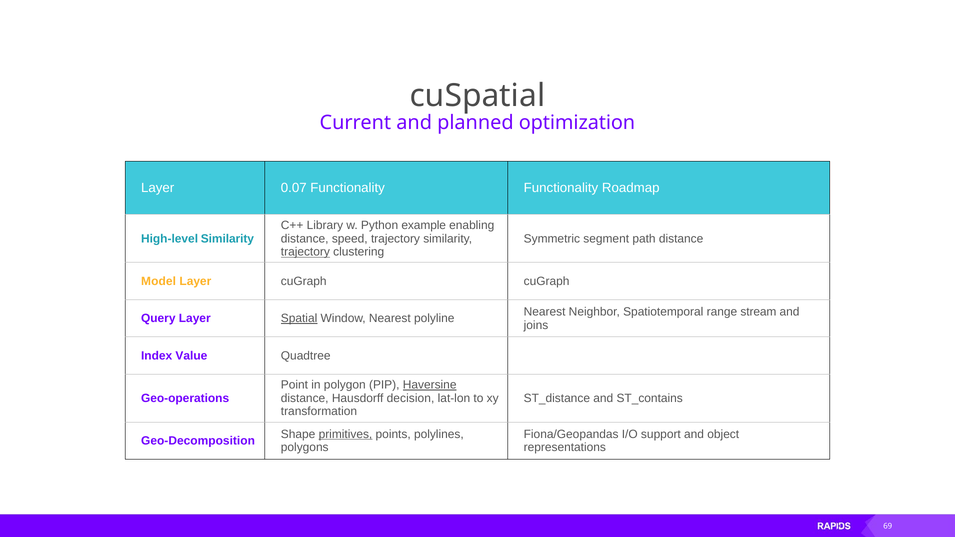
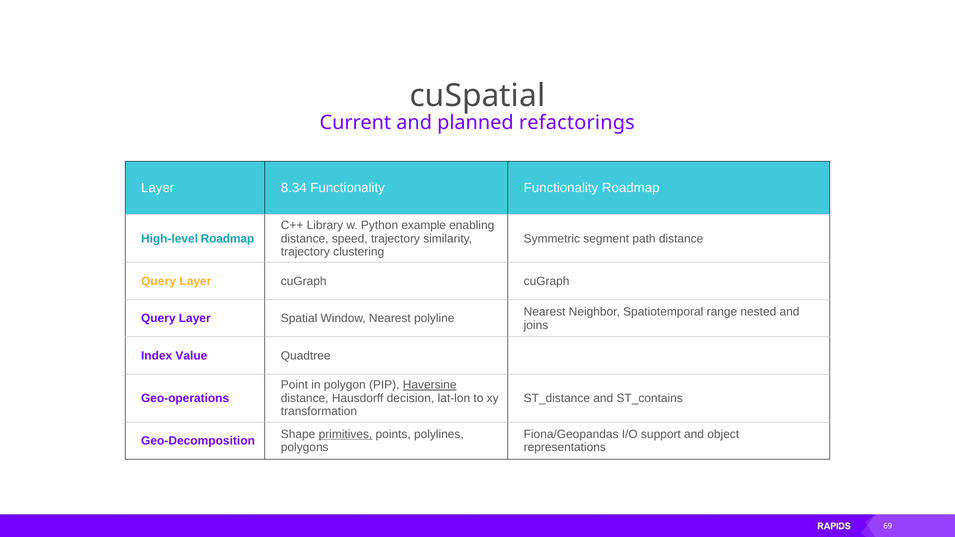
optimization: optimization -> refactorings (577, 123)
0.07: 0.07 -> 8.34 (294, 188)
High-level Similarity: Similarity -> Roadmap (227, 239)
trajectory underline: present -> none (305, 252)
Model: Model -> Query (159, 281)
stream: stream -> nested (758, 312)
Spatial underline: present -> none (299, 319)
